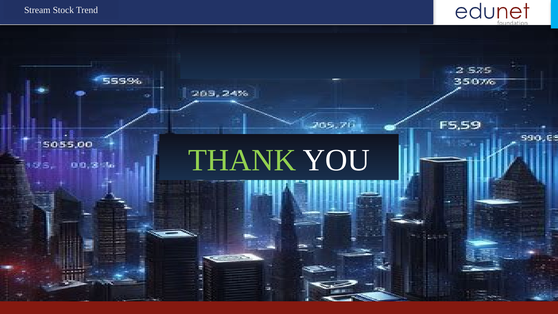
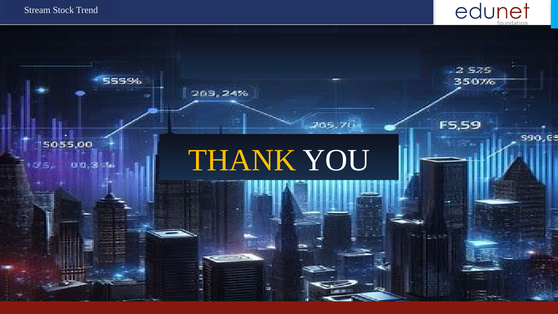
THANK colour: light green -> yellow (242, 160)
